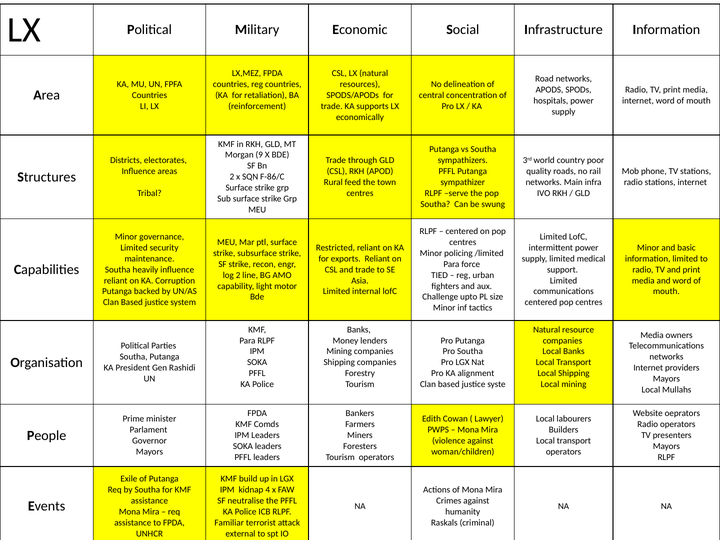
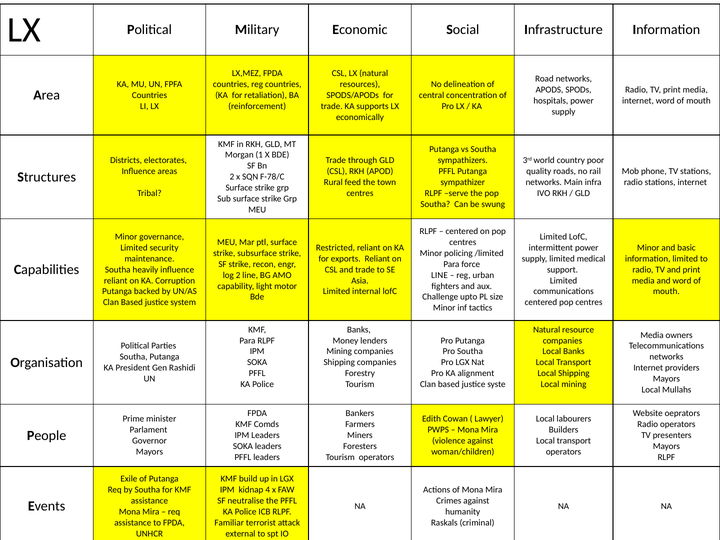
9: 9 -> 1 (259, 155)
F-86/C: F-86/C -> F-78/C (272, 177)
TIED: TIED -> LINE (440, 275)
